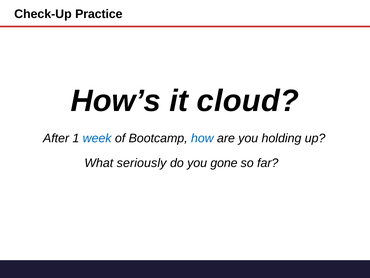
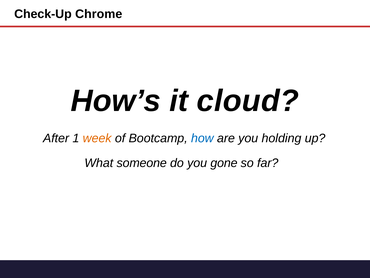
Practice: Practice -> Chrome (99, 14)
week colour: blue -> orange (97, 138)
seriously: seriously -> someone (142, 163)
